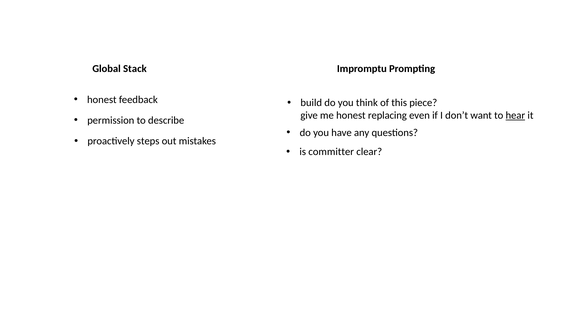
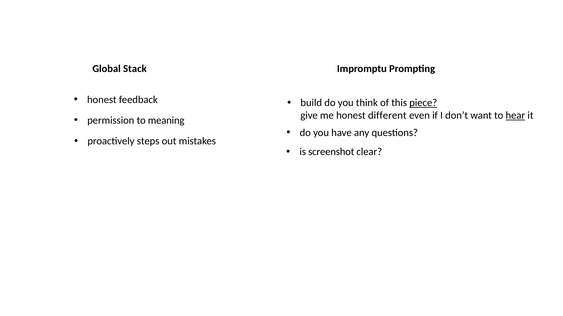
piece underline: none -> present (423, 103)
replacing: replacing -> different (387, 116)
describe: describe -> meaning (166, 121)
committer: committer -> screenshot (331, 152)
